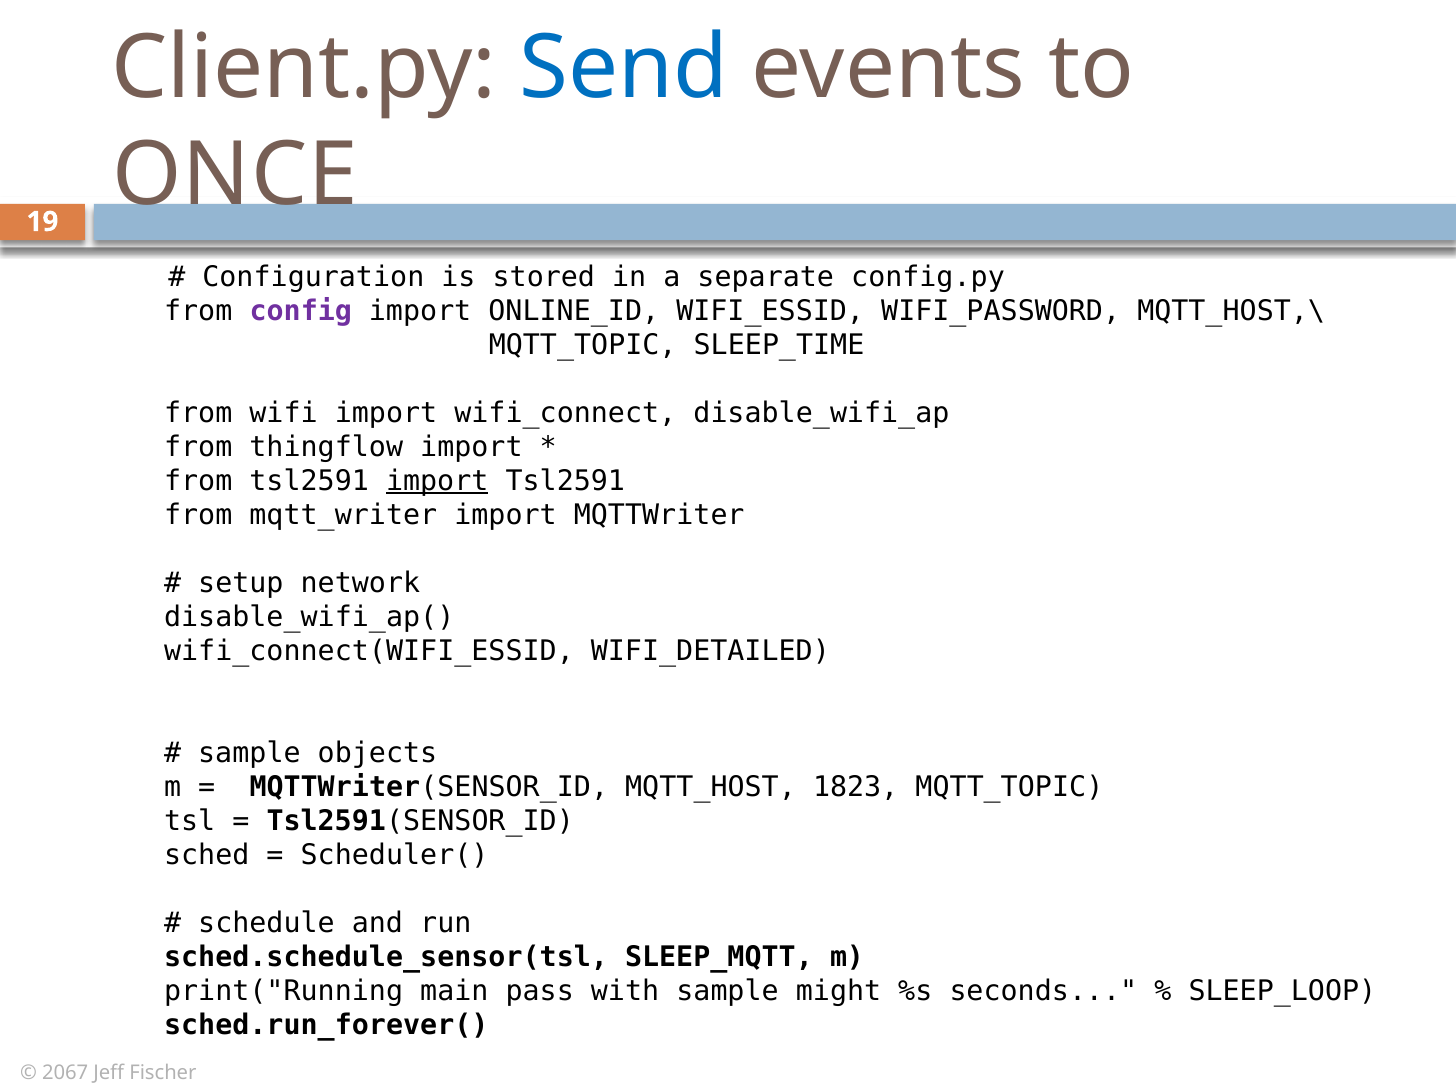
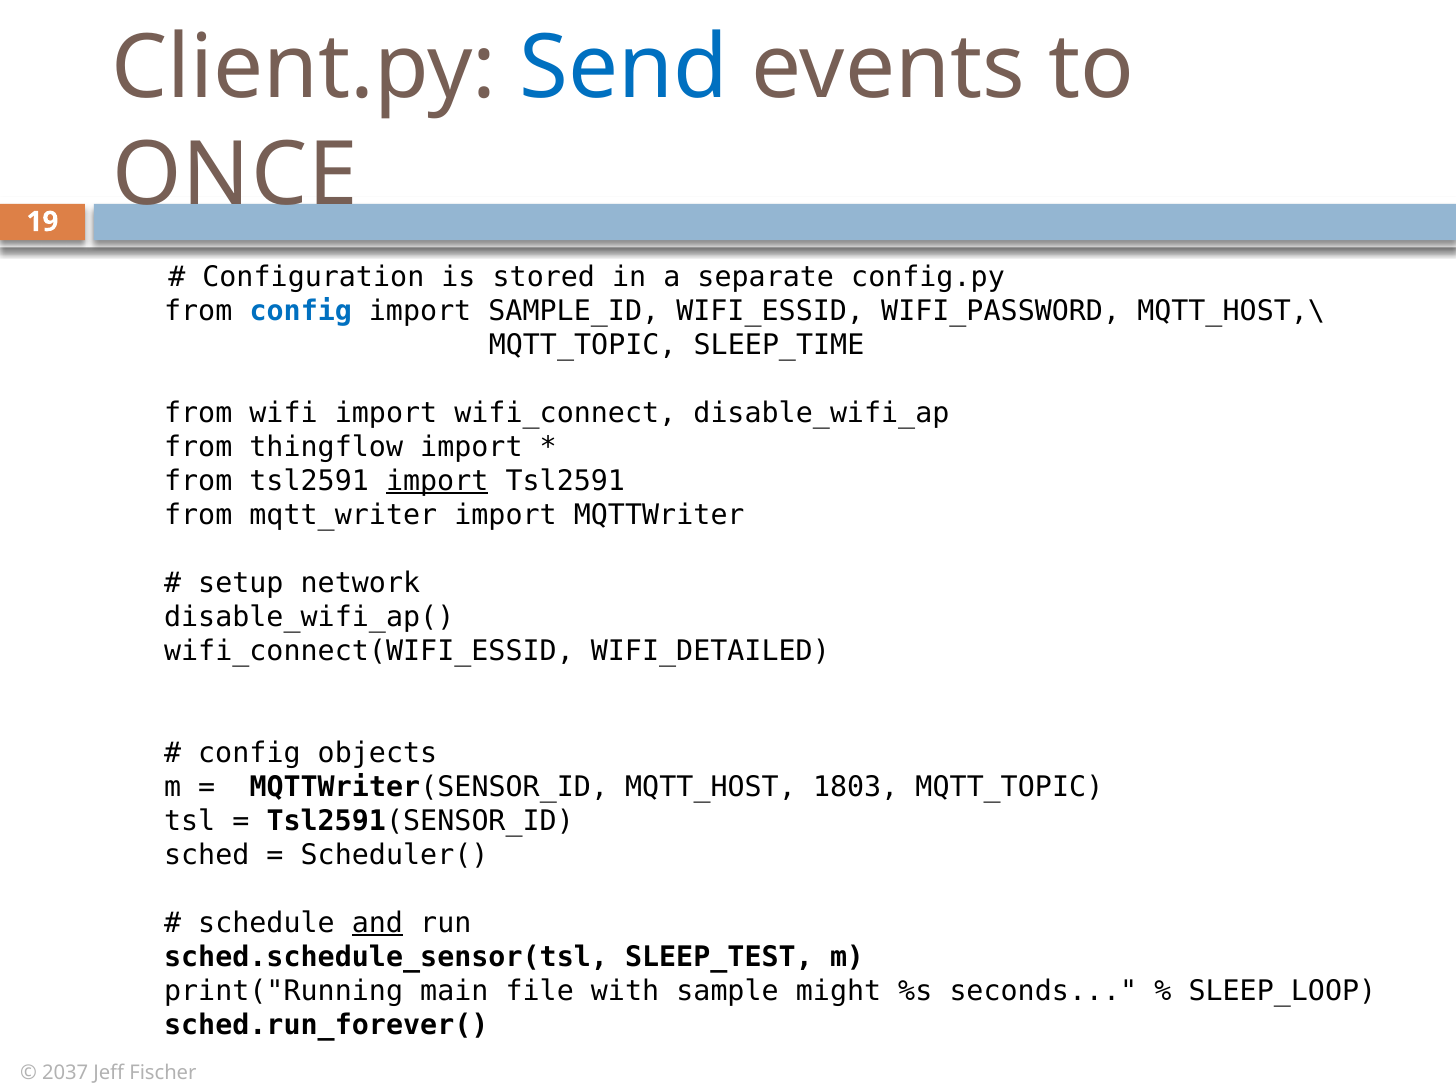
config colour: purple -> blue (301, 311)
ONLINE_ID: ONLINE_ID -> SAMPLE_ID (574, 311)
sample: sample -> config (249, 753)
1823: 1823 -> 1803 (856, 787)
and underline: none -> present (377, 923)
SLEEP_MQTT: SLEEP_MQTT -> SLEEP_TEST (719, 957)
pass: pass -> file (540, 991)
2067: 2067 -> 2037 (65, 1072)
